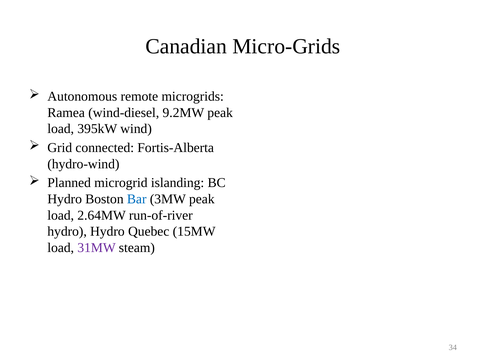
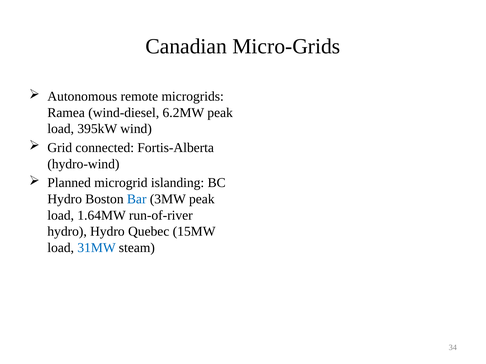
9.2MW: 9.2MW -> 6.2MW (183, 113)
2.64MW: 2.64MW -> 1.64MW (102, 216)
31MW colour: purple -> blue (97, 248)
